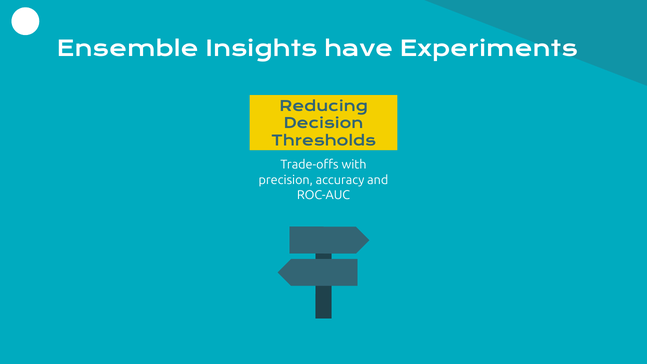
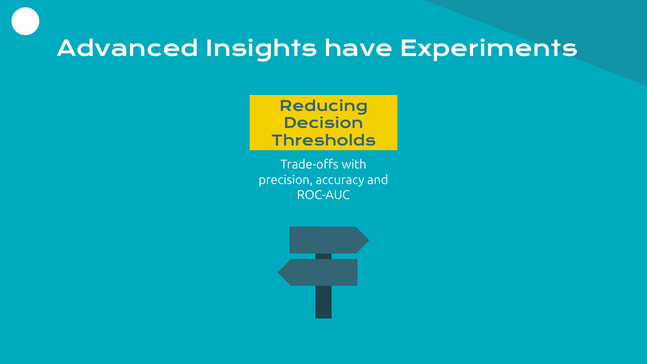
Ensemble: Ensemble -> Advanced (128, 49)
